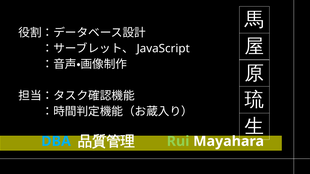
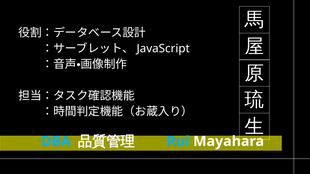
Rui colour: light green -> light blue (178, 142)
